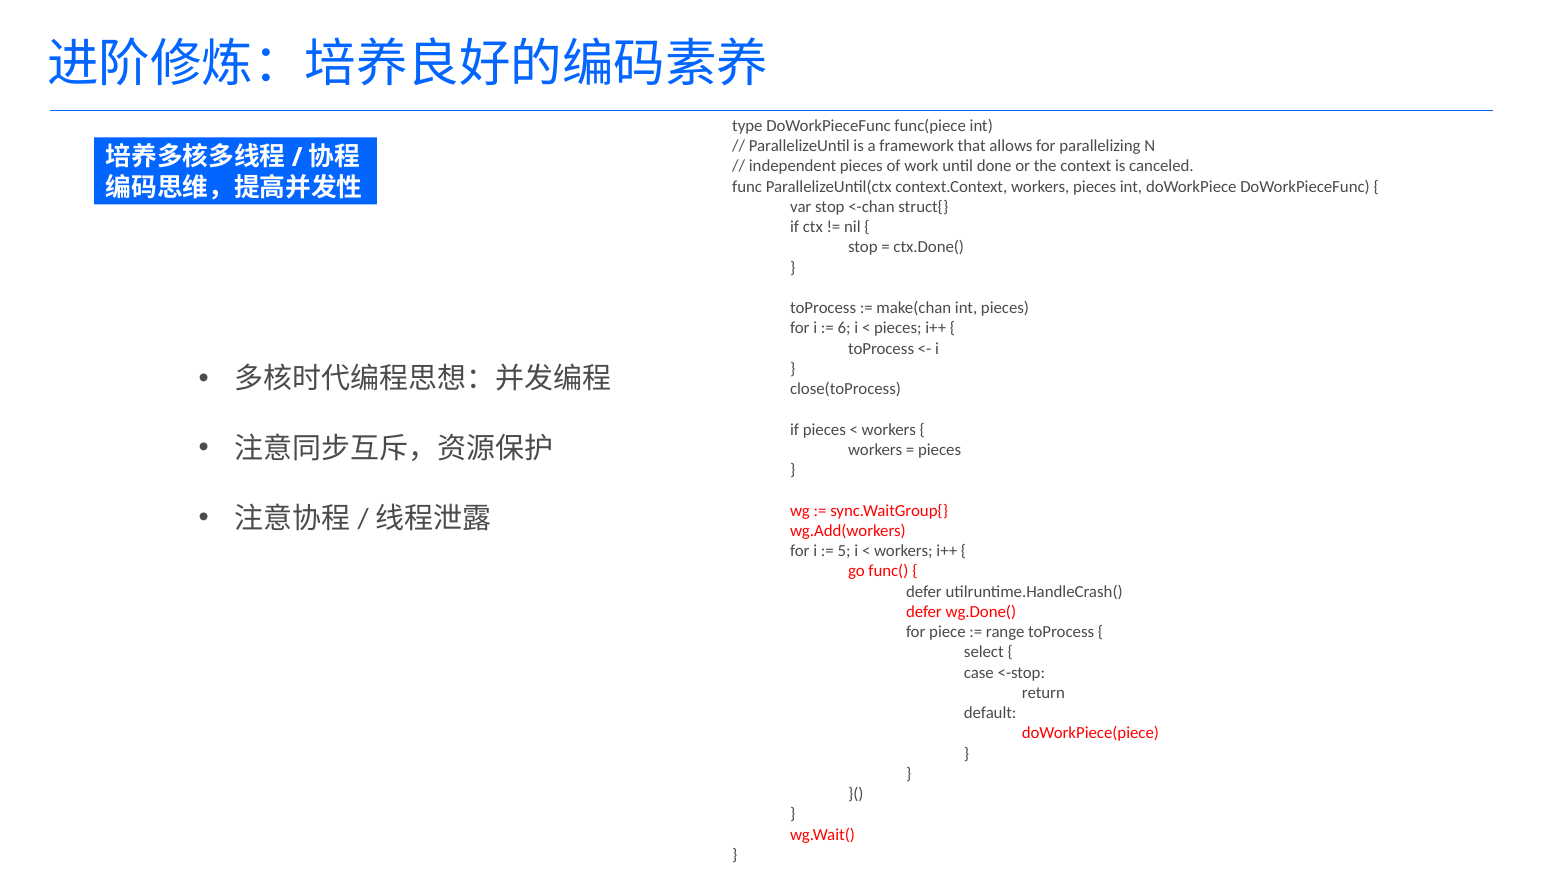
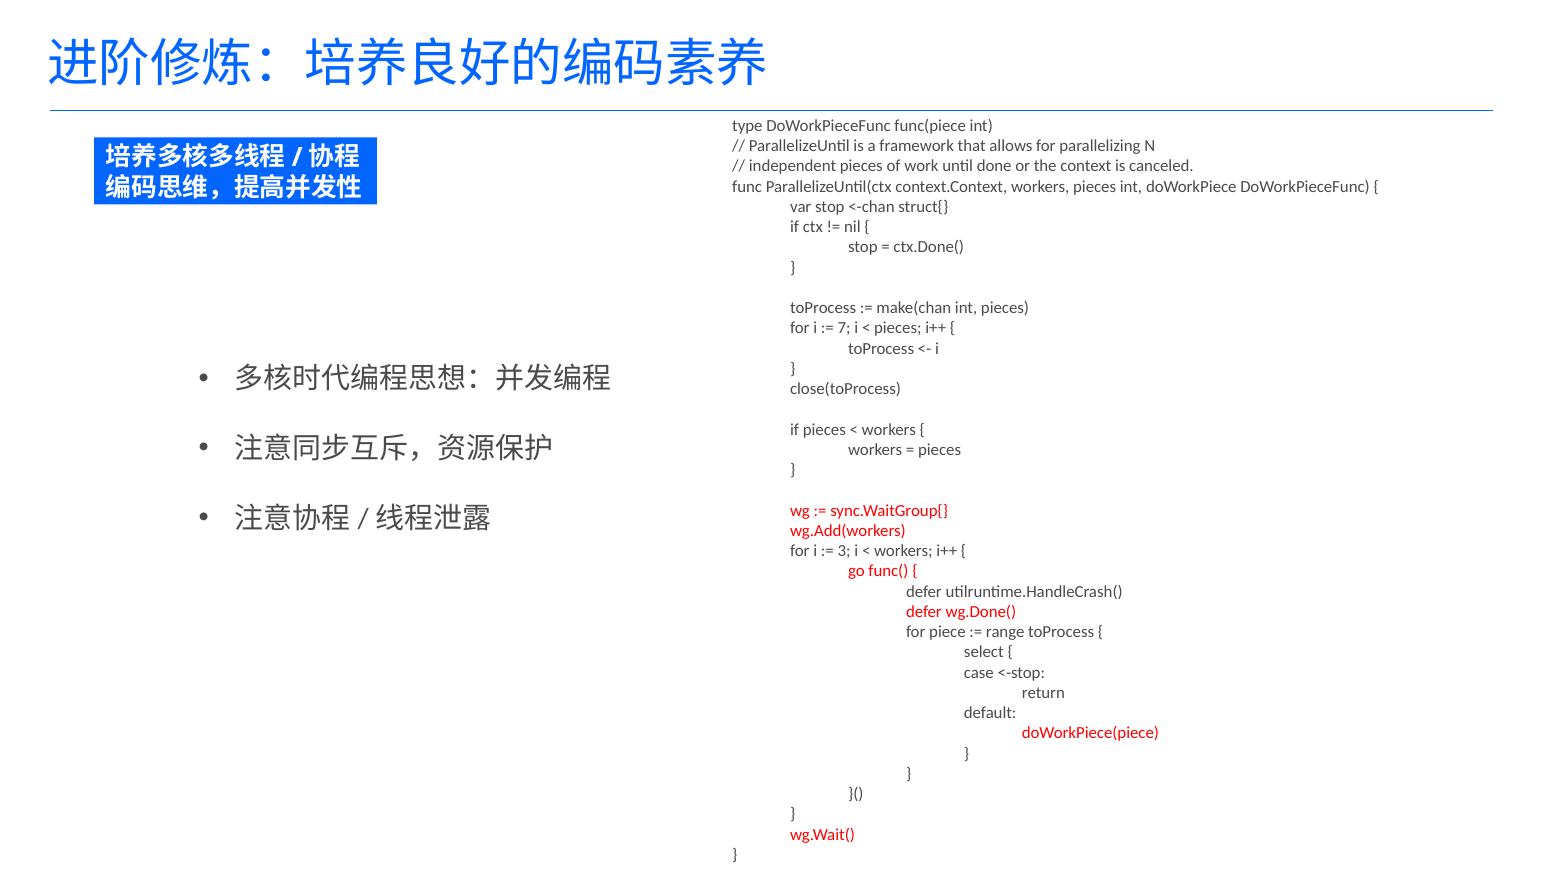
6: 6 -> 7 (844, 328)
5: 5 -> 3 (844, 551)
